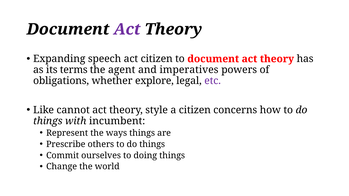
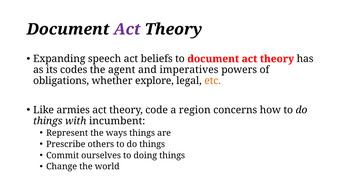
act citizen: citizen -> beliefs (157, 59)
terms: terms -> codes (74, 70)
etc colour: purple -> orange (213, 81)
cannot: cannot -> armies (73, 110)
style: style -> code (157, 110)
a citizen: citizen -> region (195, 110)
